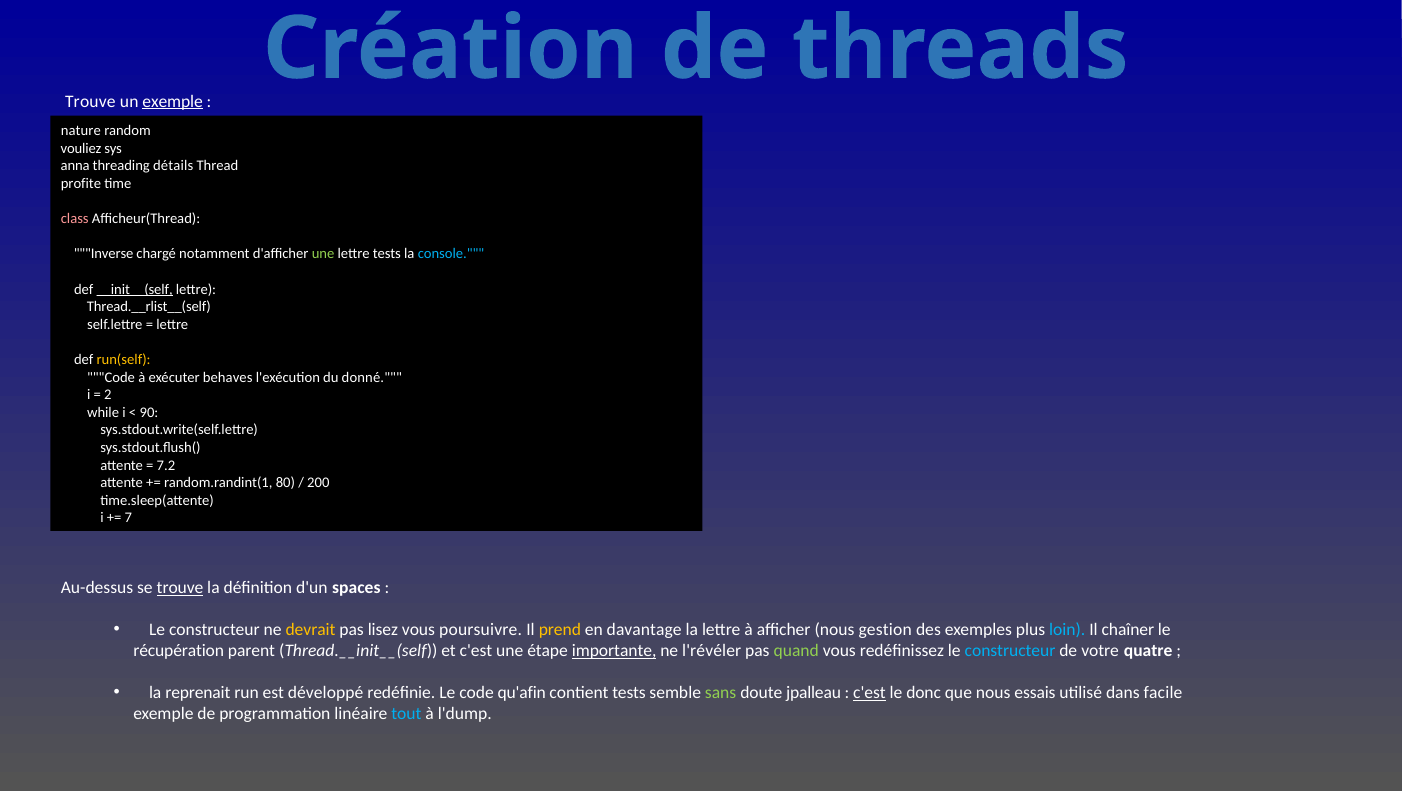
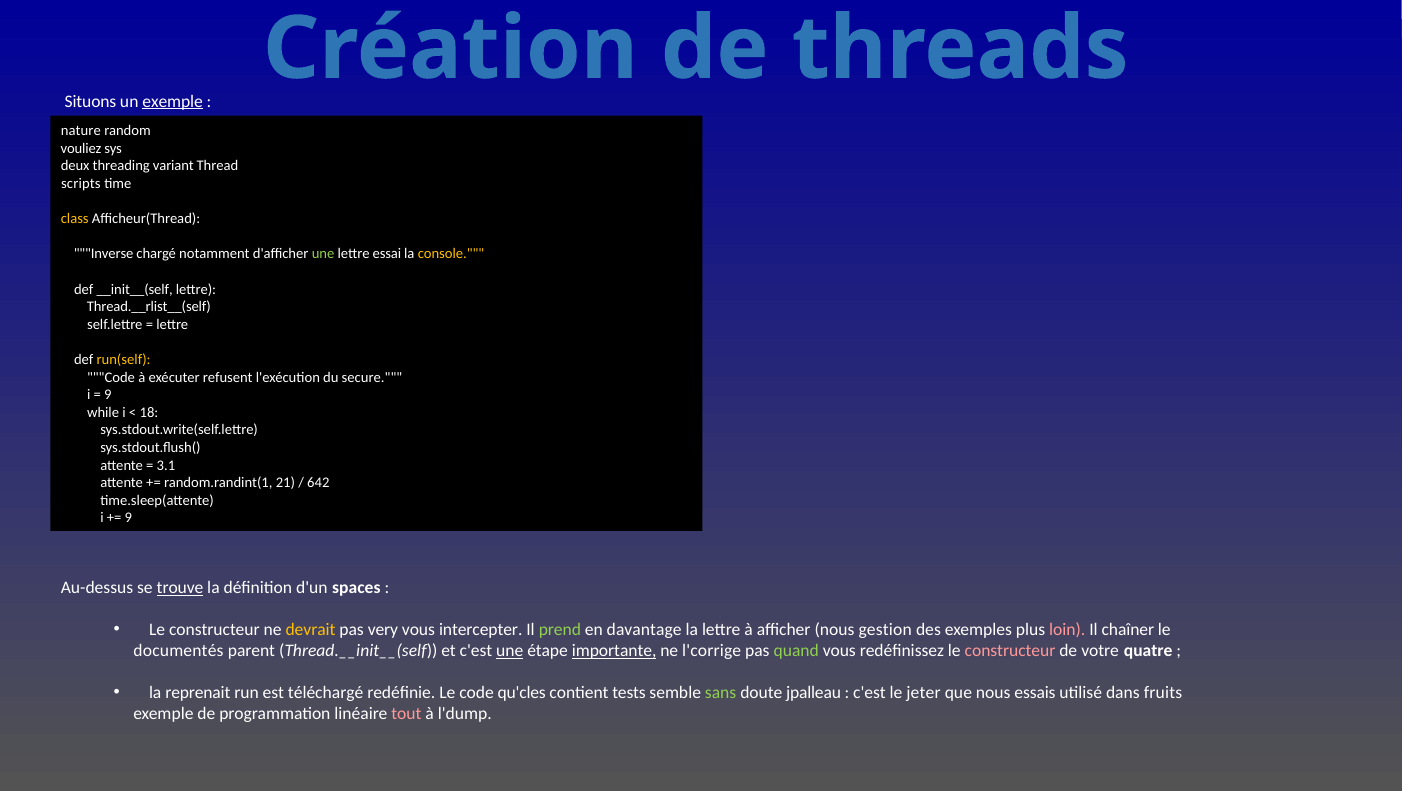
Trouve: Trouve -> Situons (90, 101)
anna: anna -> deux (75, 166)
détails: détails -> variant (173, 166)
profite: profite -> scripts (81, 183)
class colour: pink -> yellow (75, 219)
lettre tests: tests -> essai (387, 254)
console colour: light blue -> yellow (451, 254)
__init__(self underline: present -> none (135, 289)
behaves: behaves -> refusent (228, 377)
donné: donné -> secure (372, 377)
2: 2 -> 9 (108, 394)
90: 90 -> 18 (149, 412)
7.2: 7.2 -> 3.1 (166, 465)
80: 80 -> 21 (285, 482)
200: 200 -> 642 (318, 482)
7: 7 -> 9 (128, 518)
lisez: lisez -> very (383, 629)
poursuivre: poursuivre -> intercepter (481, 629)
prend colour: yellow -> light green (560, 629)
loin colour: light blue -> pink (1067, 629)
récupération: récupération -> documentés (179, 650)
une underline: none -> present (510, 650)
l'révéler: l'révéler -> l'corrige (712, 650)
constructeur colour: light blue -> pink (1010, 650)
développé: développé -> téléchargé (326, 692)
qu'afin: qu'afin -> qu'cles (522, 692)
c'est underline: present -> none (869, 692)
donc: donc -> jeter (923, 692)
facile: facile -> fruits (1163, 692)
tout colour: light blue -> pink (406, 714)
